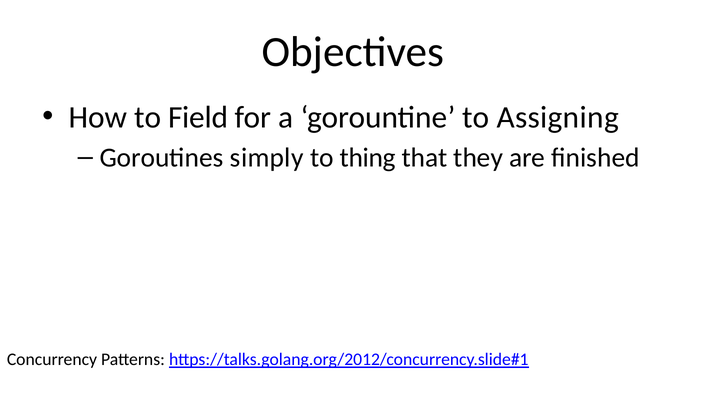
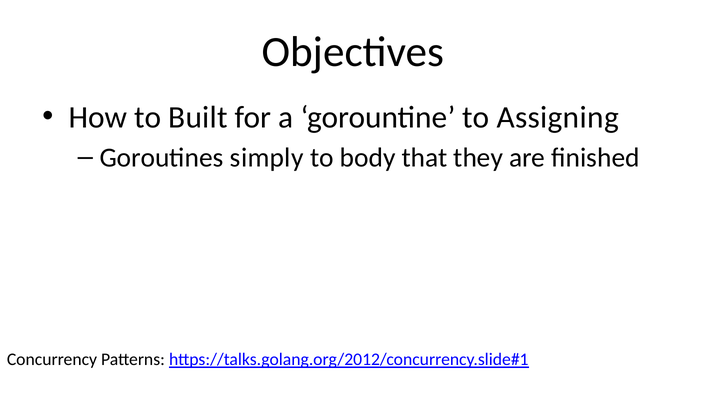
Field: Field -> Built (198, 117)
thing: thing -> body (368, 158)
